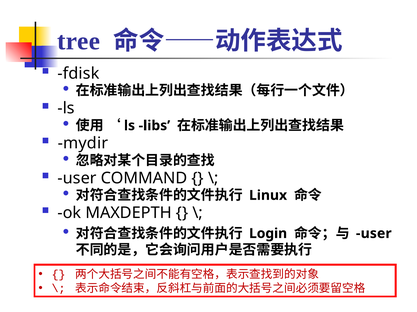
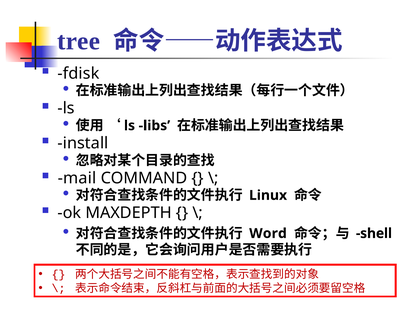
mydir: mydir -> install (83, 144)
user: user -> mail (77, 178)
Login: Login -> Word (268, 234)
user: user -> shell (374, 234)
